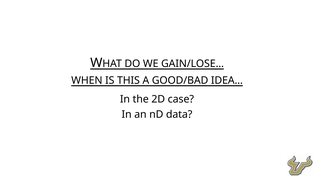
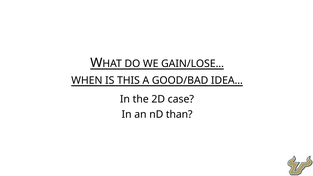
data: data -> than (179, 115)
